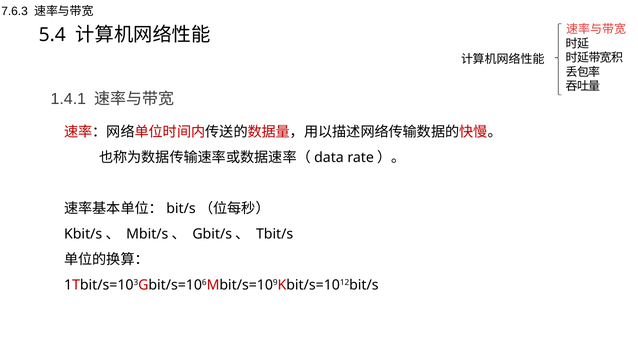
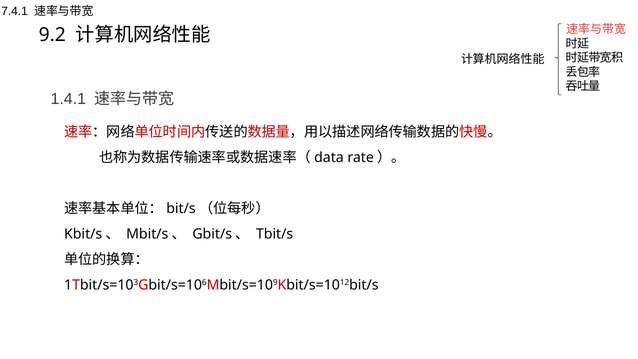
7.6.3: 7.6.3 -> 7.4.1 (15, 11)
5.4: 5.4 -> 9.2 (52, 35)
